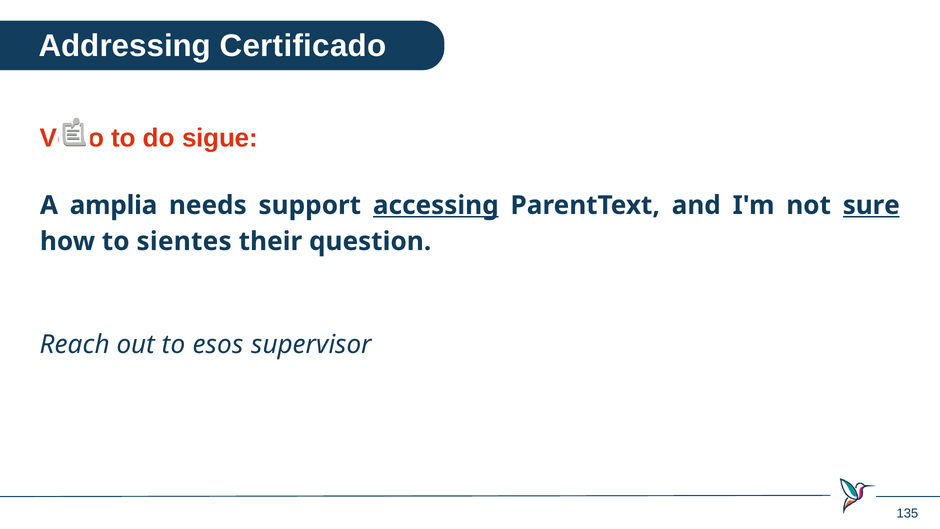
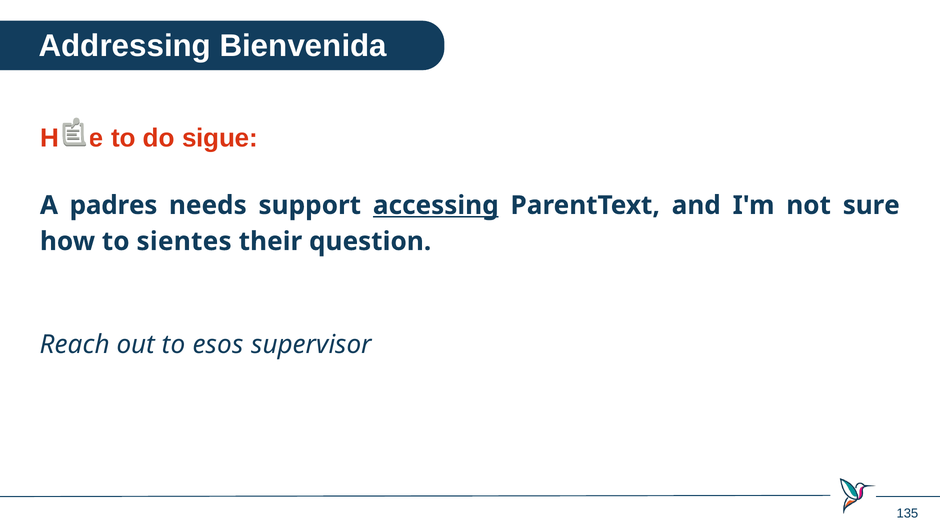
Certificado: Certificado -> Bienvenida (303, 46)
Verlo: Verlo -> Hace (72, 138)
amplia: amplia -> padres (114, 205)
sure underline: present -> none (871, 205)
